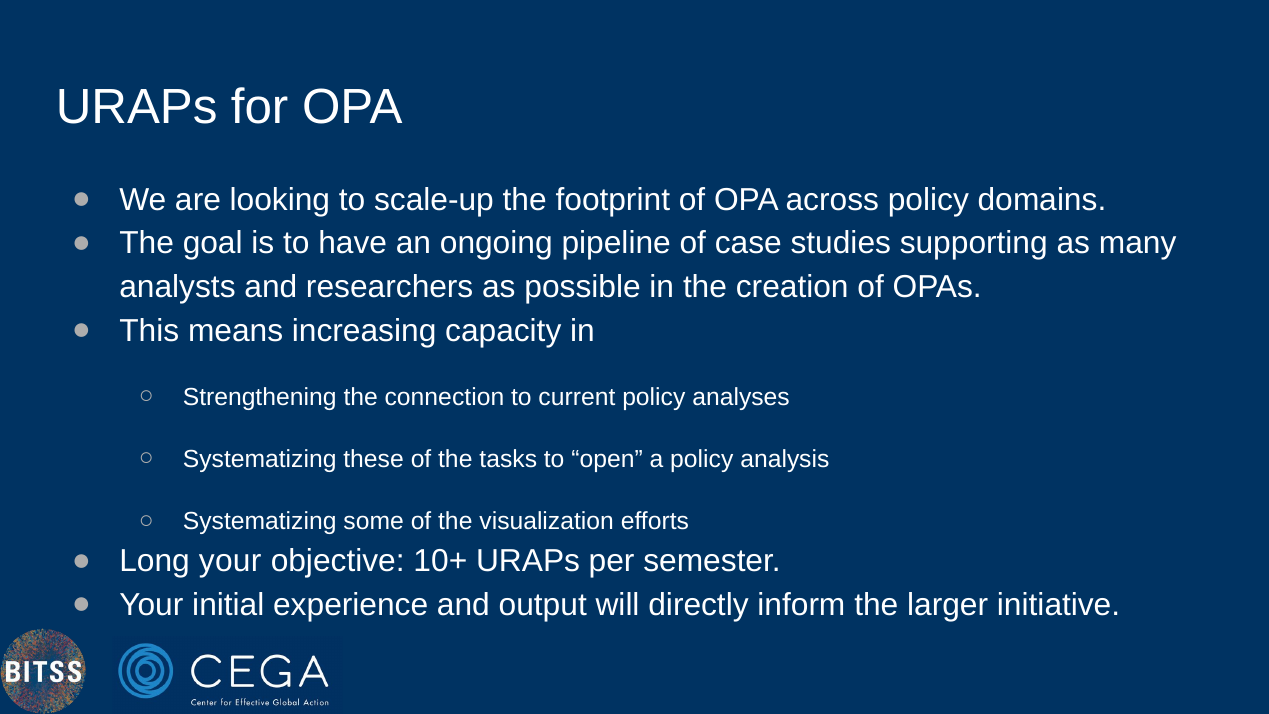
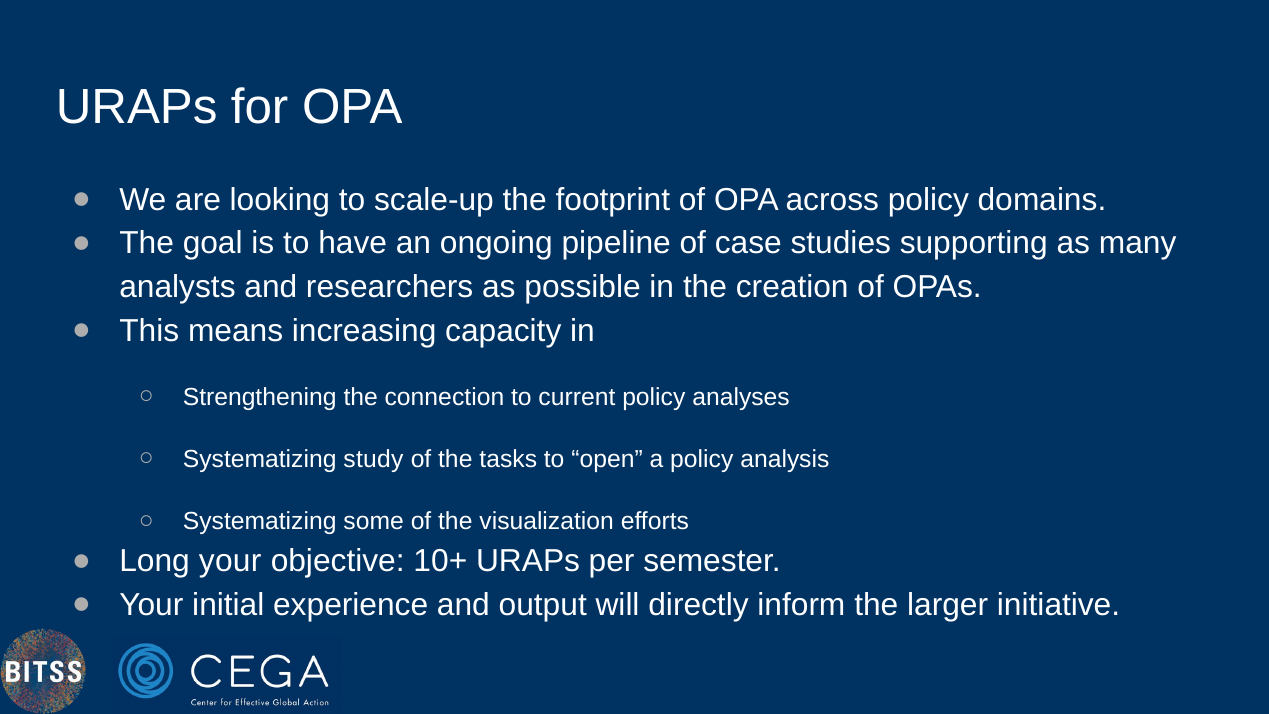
these: these -> study (373, 459)
